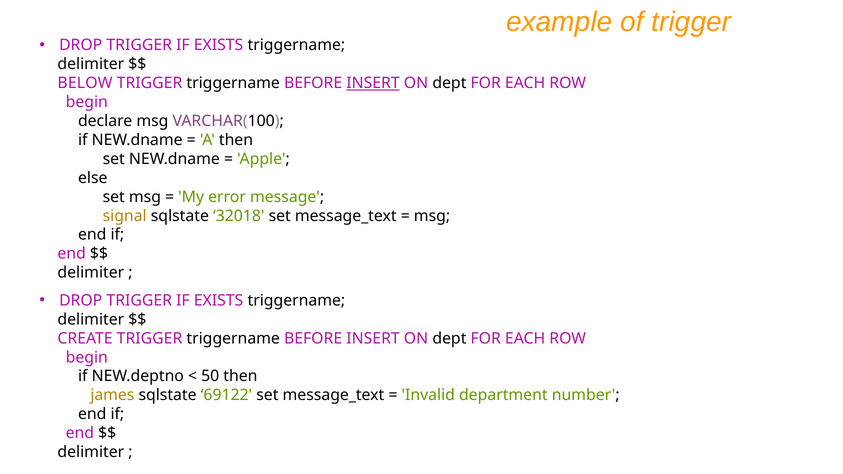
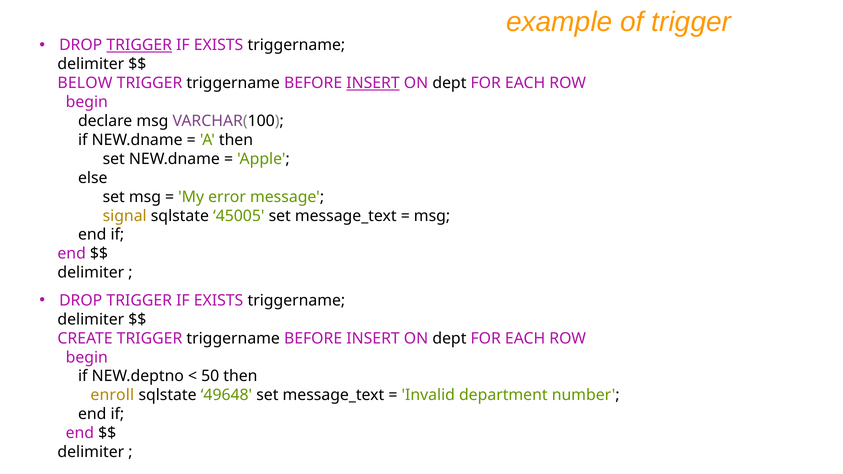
TRIGGER underline: none -> present (139, 45)
32018: 32018 -> 45005 (239, 216)
james: james -> enroll (112, 395)
69122: 69122 -> 49648 (226, 395)
